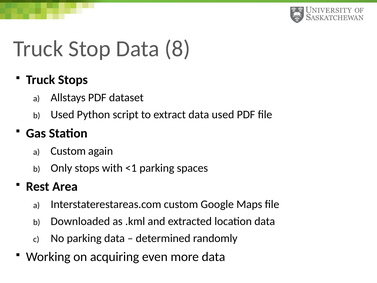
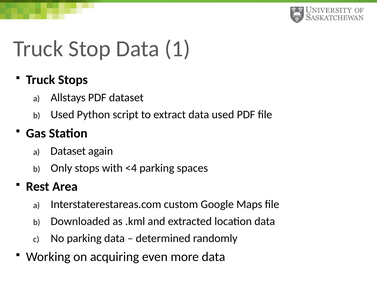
8: 8 -> 1 (177, 49)
Custom: Custom -> Dataset (68, 151)
<1: <1 -> <4 (131, 168)
